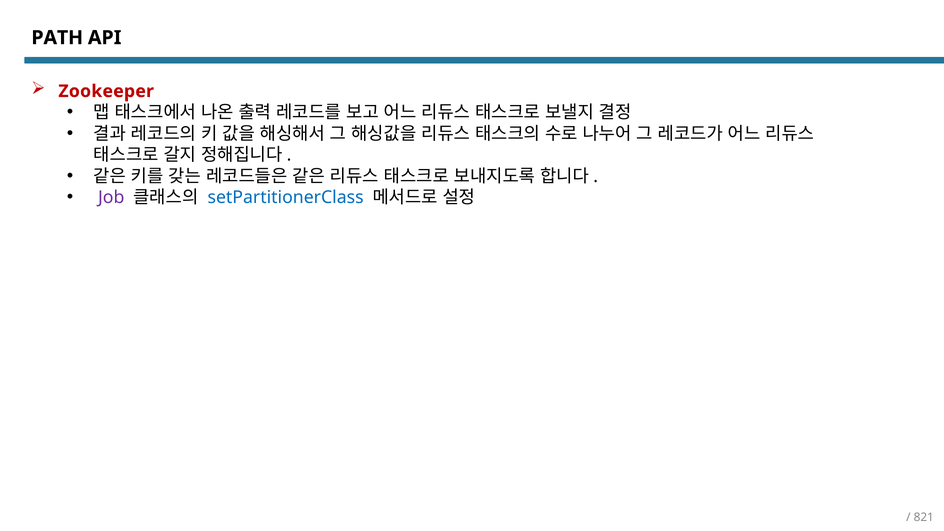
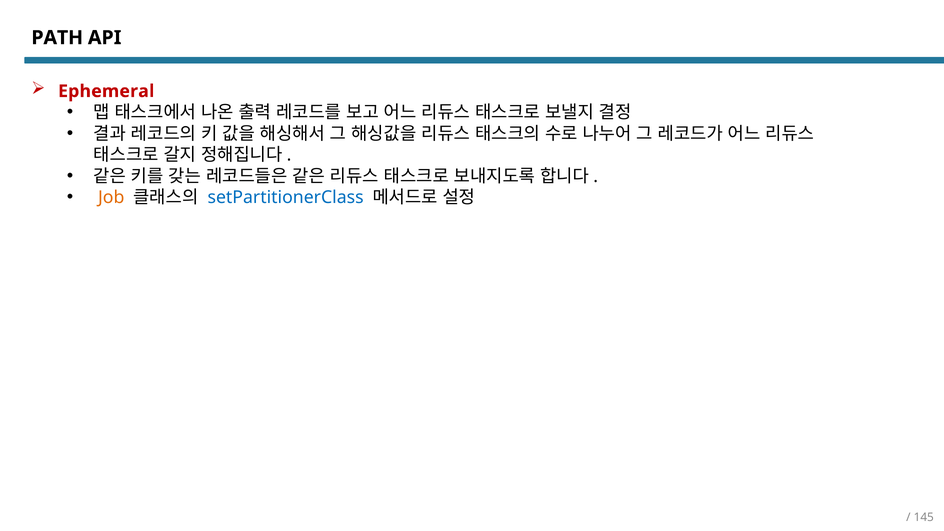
Zookeeper: Zookeeper -> Ephemeral (106, 91)
Job colour: purple -> orange (111, 197)
821: 821 -> 145 (924, 517)
